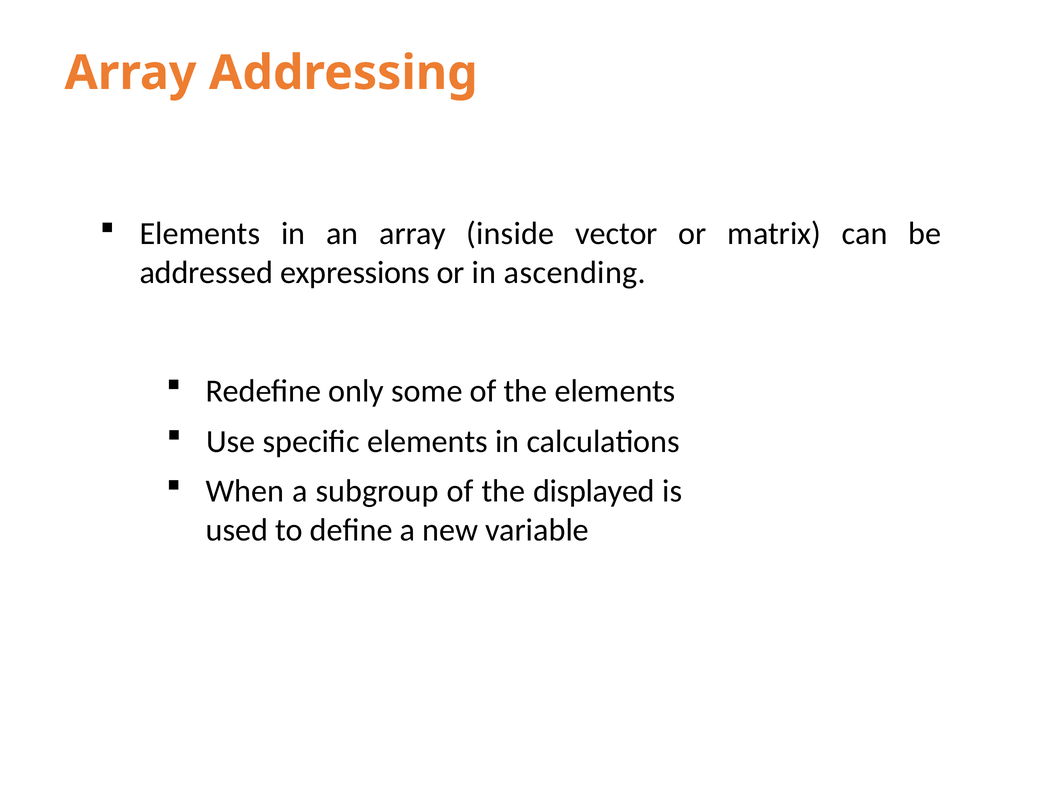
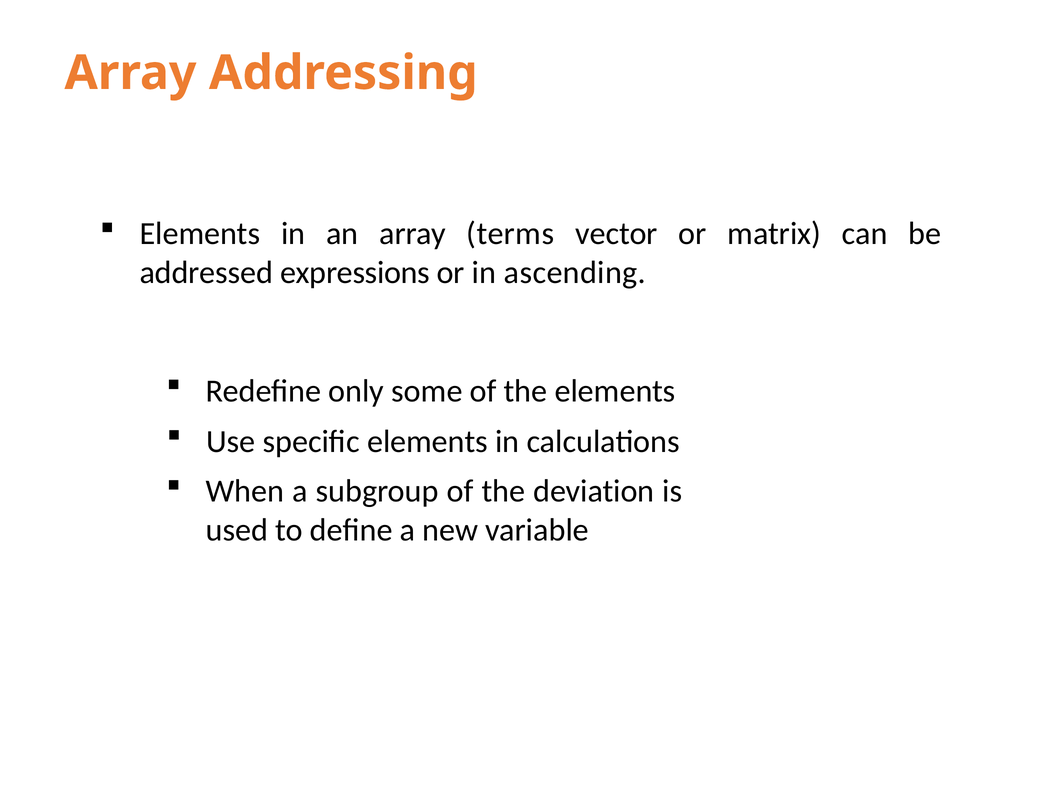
inside: inside -> terms (510, 234)
displayed: displayed -> deviation (594, 491)
